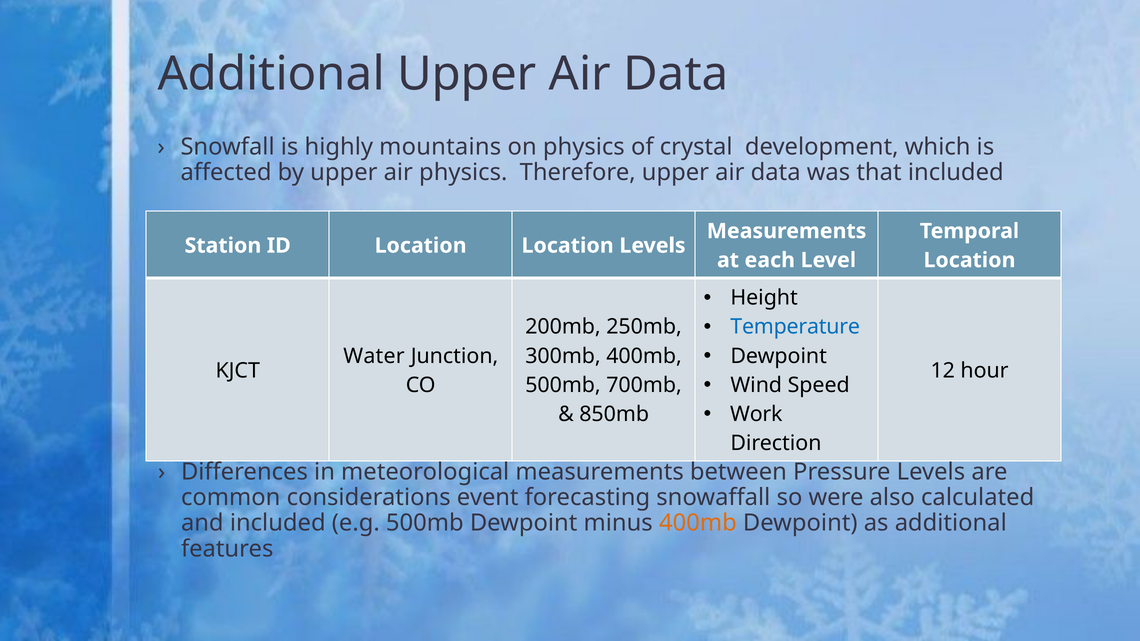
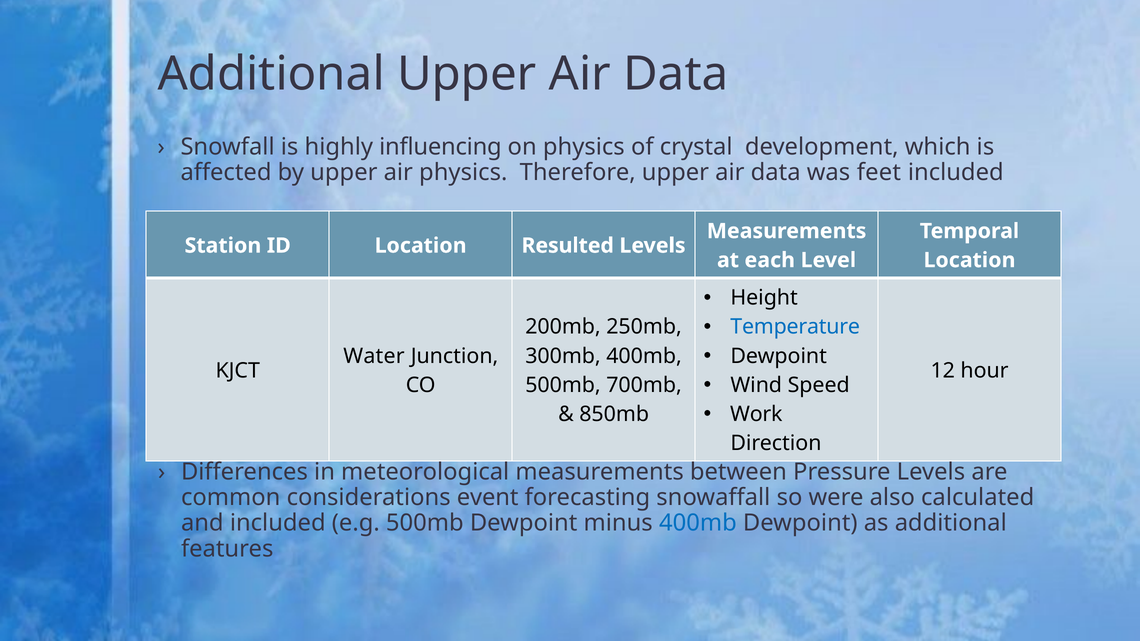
mountains: mountains -> influencing (440, 147)
that: that -> feet (879, 173)
Location Location: Location -> Resulted (568, 246)
400mb colour: orange -> blue (698, 523)
